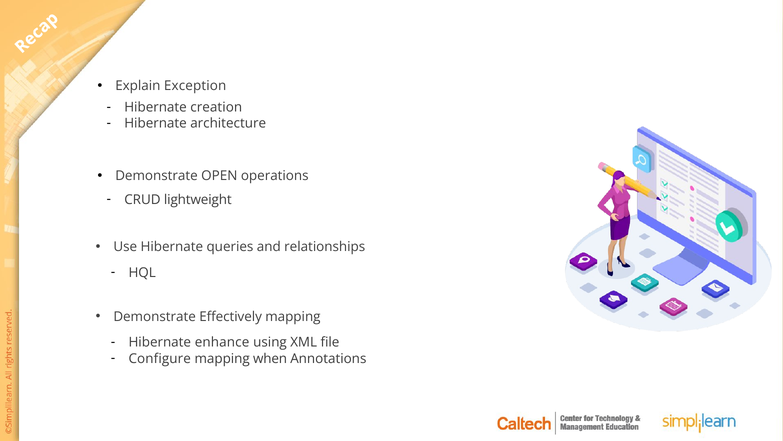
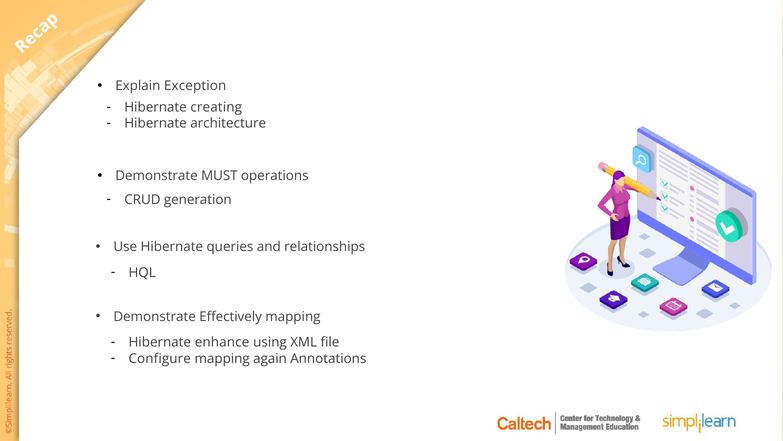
creation: creation -> creating (216, 107)
OPEN: OPEN -> MUST (219, 176)
lightweight: lightweight -> generation (198, 199)
when: when -> again (270, 358)
